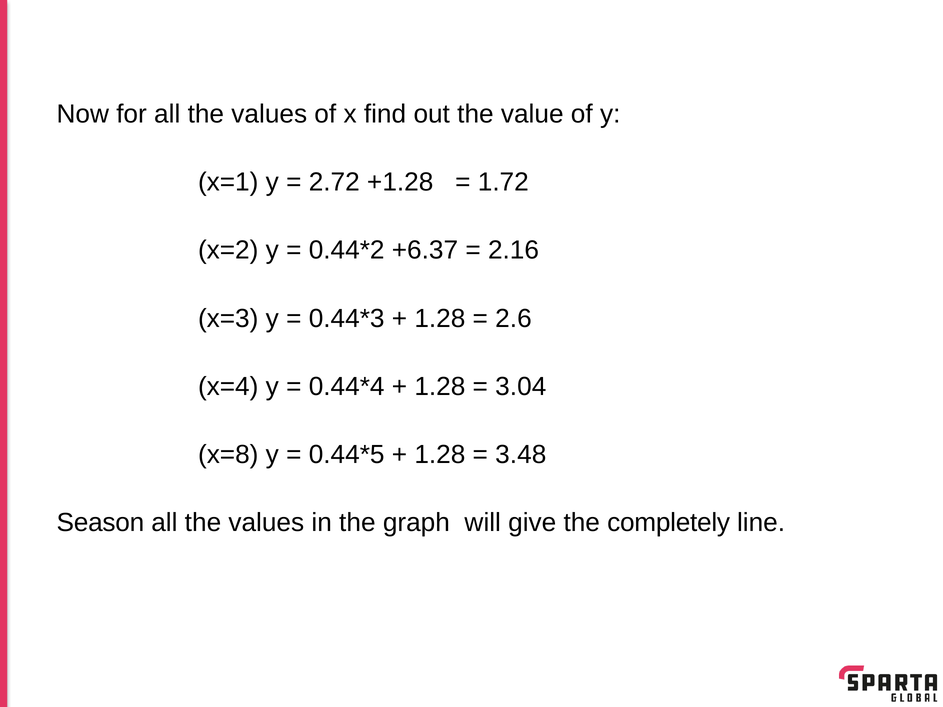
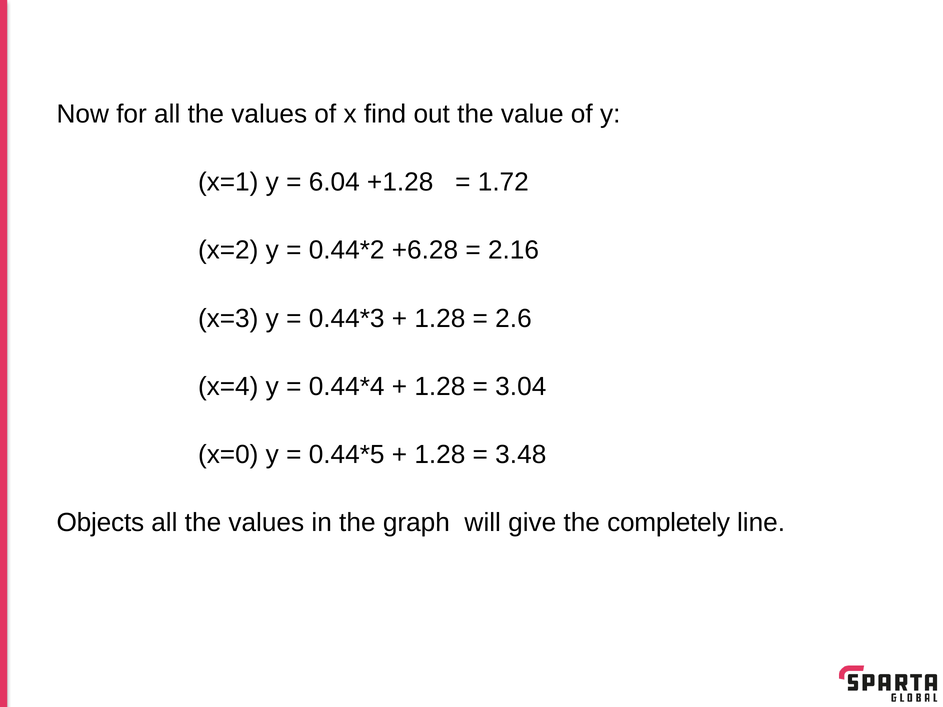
2.72: 2.72 -> 6.04 (334, 182)
+6.37: +6.37 -> +6.28 (425, 250)
x=8: x=8 -> x=0 (228, 455)
Season: Season -> Objects (100, 523)
